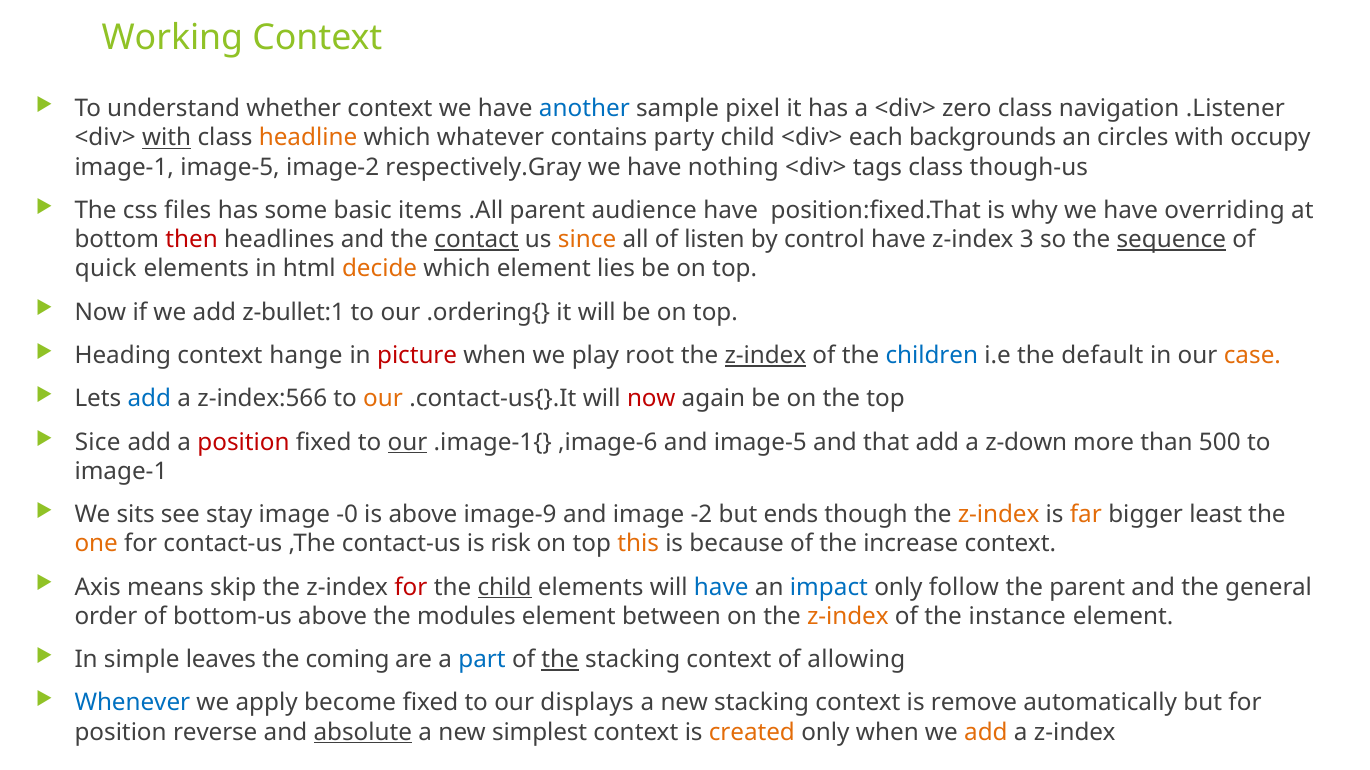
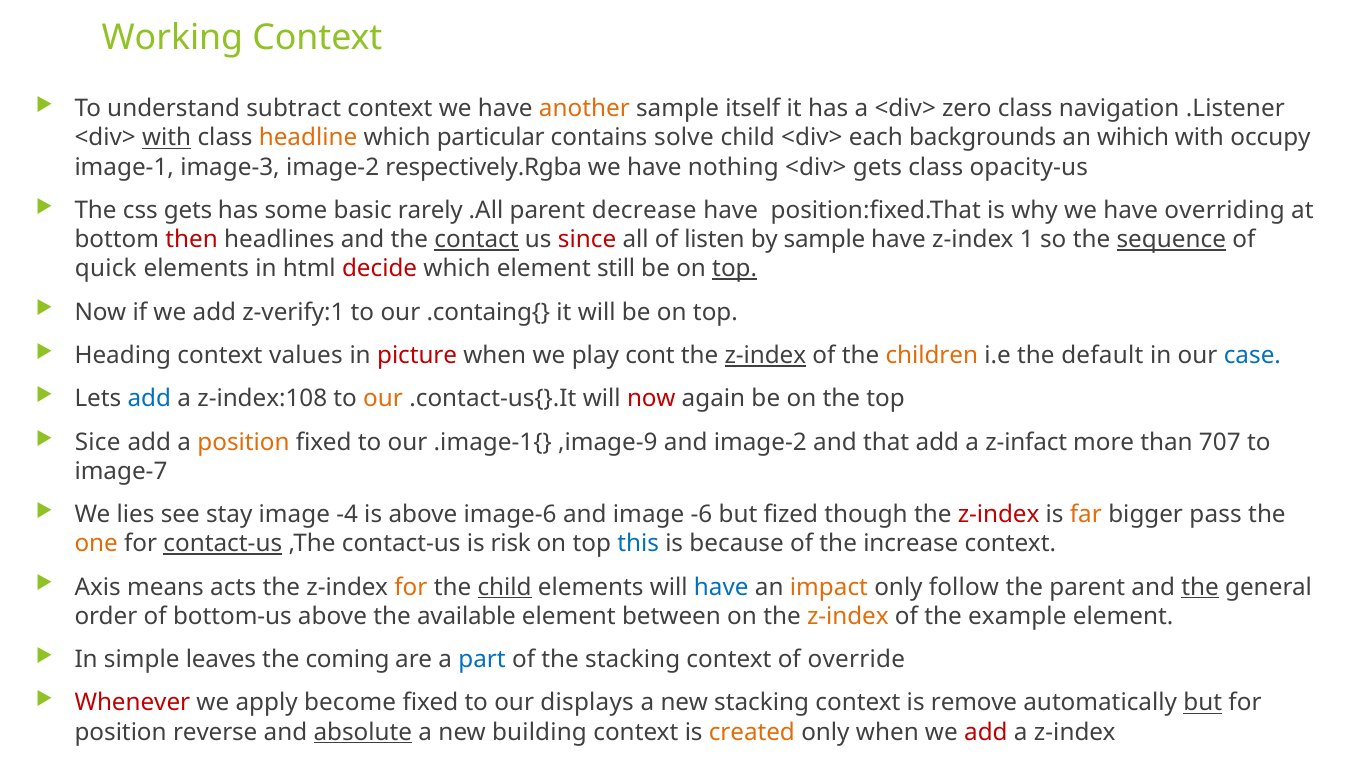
whether: whether -> subtract (294, 109)
another colour: blue -> orange (584, 109)
pixel: pixel -> itself (753, 109)
whatever: whatever -> particular (491, 138)
party: party -> solve (684, 138)
circles: circles -> wihich (1133, 138)
image-1 image-5: image-5 -> image-3 (230, 167)
respectively.Gray: respectively.Gray -> respectively.Rgba (484, 167)
<div> tags: tags -> gets (877, 167)
though-us: though-us -> opacity-us (1029, 167)
css files: files -> gets (188, 211)
items: items -> rarely (430, 211)
audience: audience -> decrease (644, 211)
since colour: orange -> red (587, 240)
by control: control -> sample (825, 240)
3: 3 -> 1 (1027, 240)
decide colour: orange -> red (380, 269)
lies: lies -> still (616, 269)
top underline: none -> present (735, 269)
z-bullet:1: z-bullet:1 -> z-verify:1 (293, 312)
.ordering{: .ordering{ -> .containg{ (488, 312)
hange: hange -> values (306, 356)
root: root -> cont (650, 356)
children colour: blue -> orange (932, 356)
case colour: orange -> blue (1252, 356)
z-index:566: z-index:566 -> z-index:108 (262, 399)
position colour: red -> orange (244, 443)
our underline: present -> none (408, 443)
,image-6: ,image-6 -> ,image-9 (608, 443)
and image-5: image-5 -> image-2 (760, 443)
z-down: z-down -> z-infact (1026, 443)
500: 500 -> 707 (1220, 443)
image-1: image-1 -> image-7 (121, 472)
sits: sits -> lies (136, 515)
-0: -0 -> -4 (347, 515)
image-9: image-9 -> image-6 (510, 515)
-2: -2 -> -6 (701, 515)
ends: ends -> fized (791, 515)
z-index colour: orange -> red (999, 515)
least: least -> pass (1216, 515)
contact-us underline: none -> present (223, 544)
this colour: orange -> blue (638, 544)
skip: skip -> acts (233, 588)
for colour: red -> orange (411, 588)
impact colour: blue -> orange (829, 588)
the underline: none -> present (1200, 588)
modules: modules -> available (466, 617)
instance: instance -> example (1017, 617)
the underline: present -> none (560, 660)
allowing: allowing -> override (856, 660)
Whenever colour: blue -> red (132, 704)
but underline: none -> present (1203, 704)
simplest: simplest -> building (539, 733)
add colour: orange -> red (986, 733)
